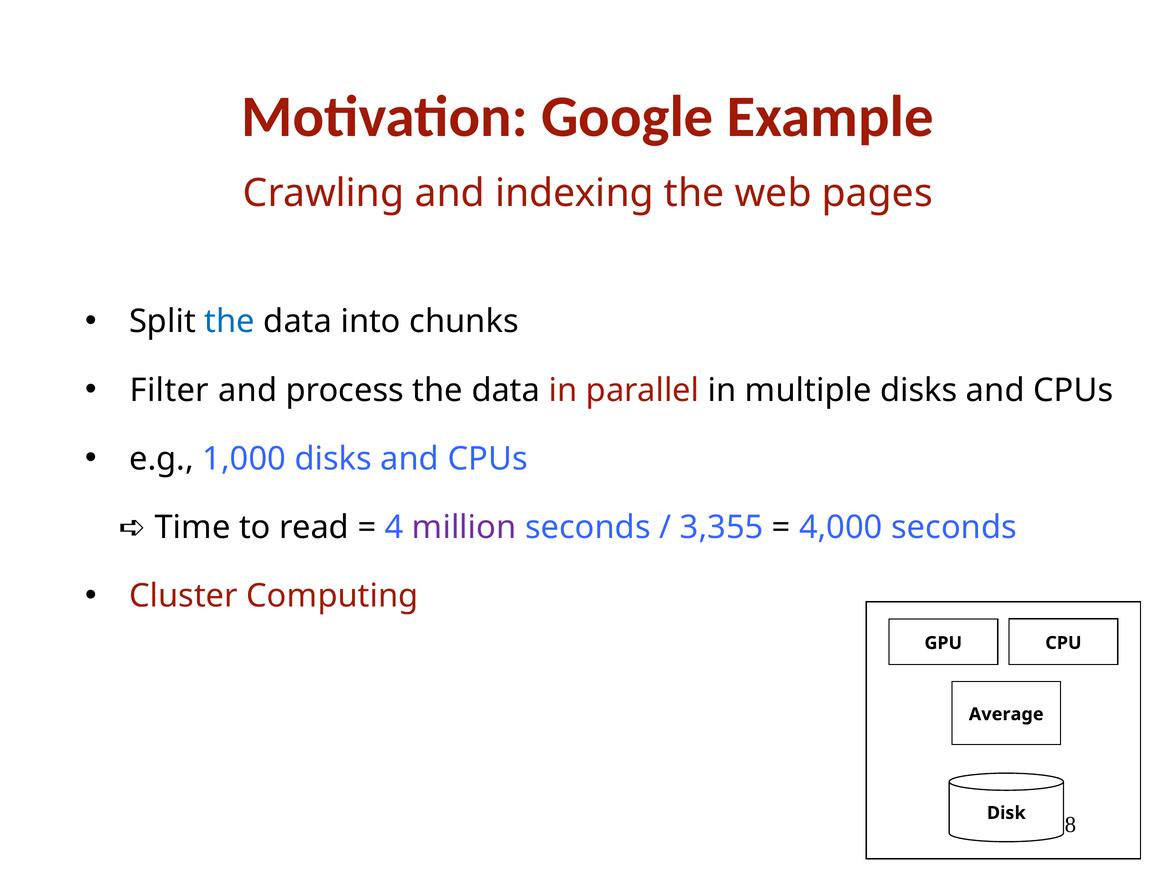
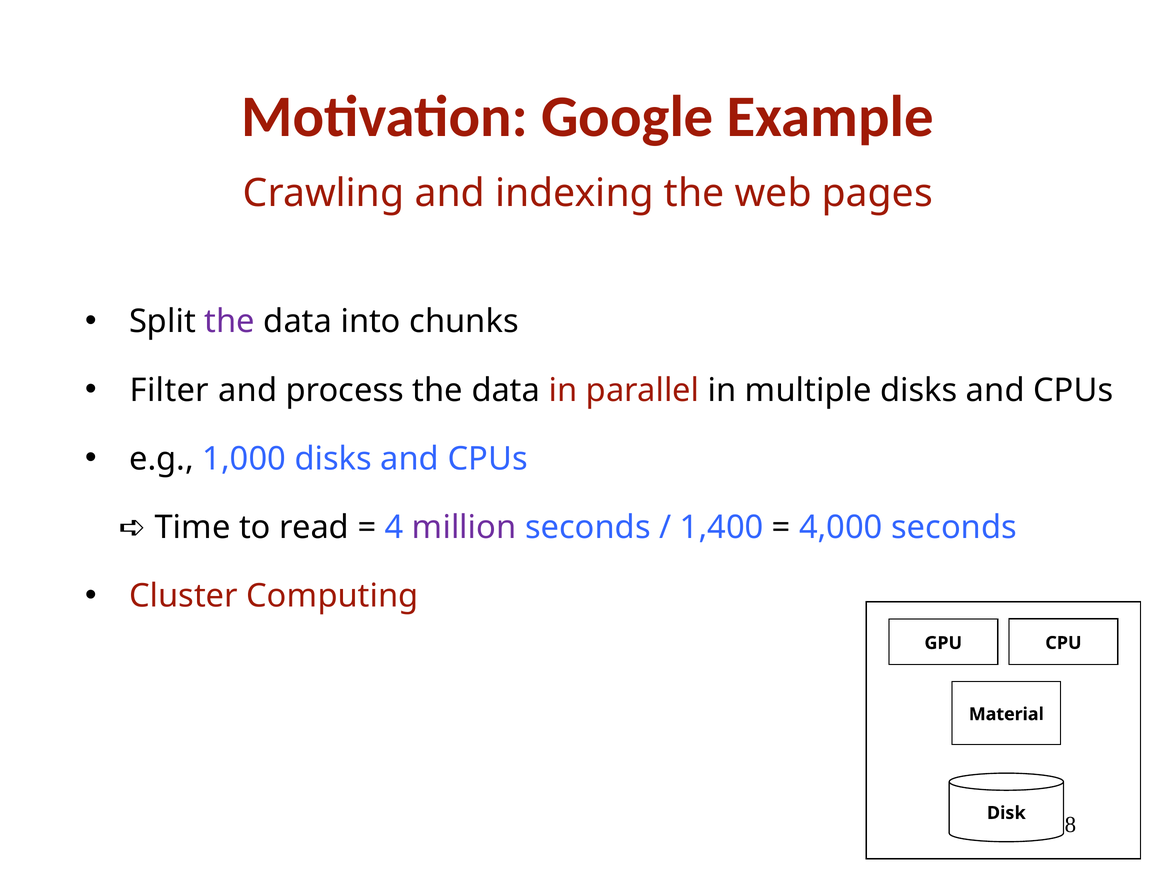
the colour: blue -> purple (230, 322)
3,355: 3,355 -> 1,400 (722, 528)
Average: Average -> Material (1006, 714)
